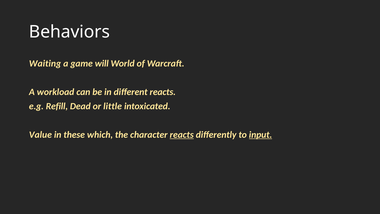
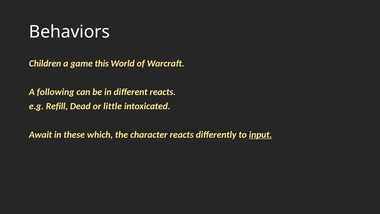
Waiting: Waiting -> Children (45, 63)
will: will -> this (102, 63)
workload: workload -> following (56, 92)
Value: Value -> Await (40, 134)
reacts underline: present -> none (182, 134)
